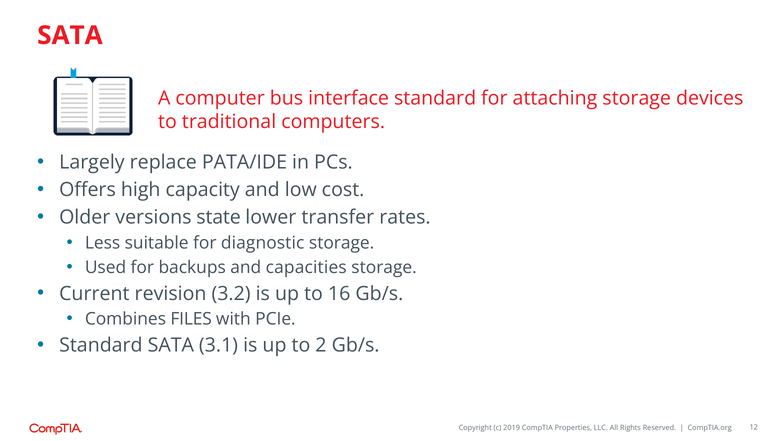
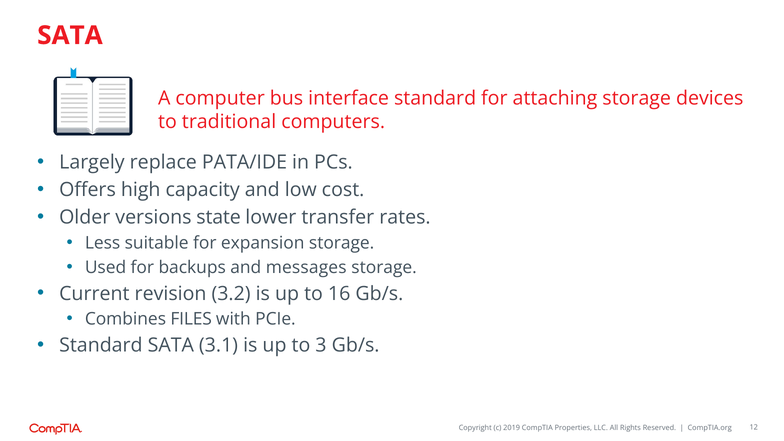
diagnostic: diagnostic -> expansion (263, 243)
capacities: capacities -> messages (306, 267)
2: 2 -> 3 (321, 345)
